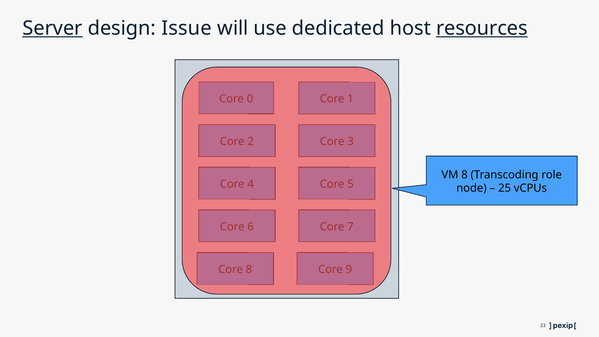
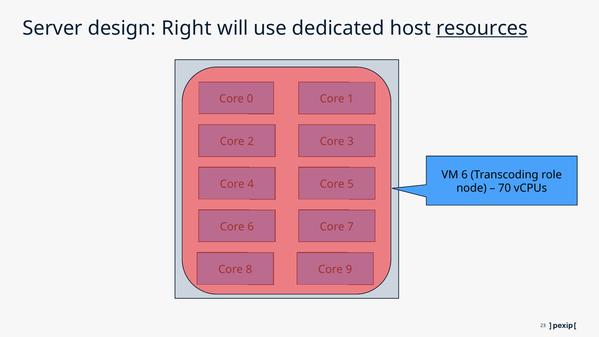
Server underline: present -> none (53, 28)
Issue: Issue -> Right (187, 28)
VM 8: 8 -> 6 (465, 175)
25: 25 -> 70 (505, 188)
